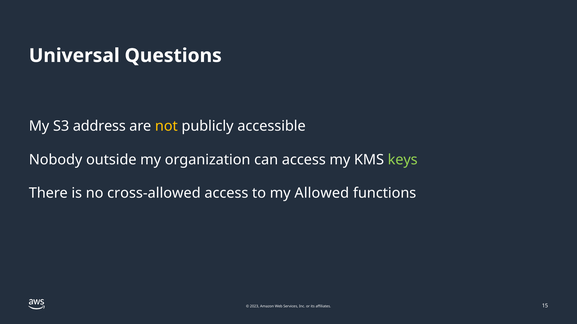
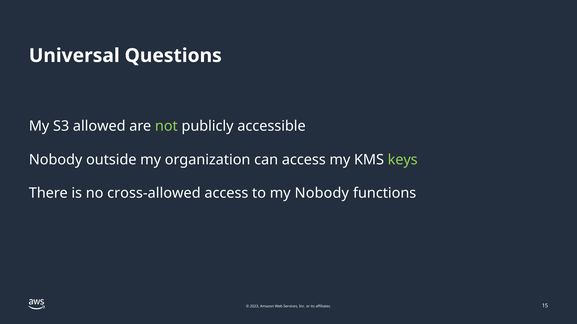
address: address -> allowed (99, 126)
not colour: yellow -> light green (166, 126)
my Allowed: Allowed -> Nobody (322, 194)
